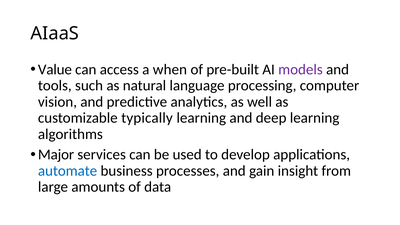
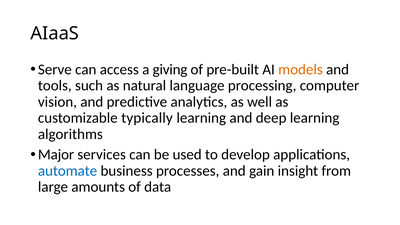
Value: Value -> Serve (55, 69)
when: when -> giving (170, 69)
models colour: purple -> orange (300, 69)
